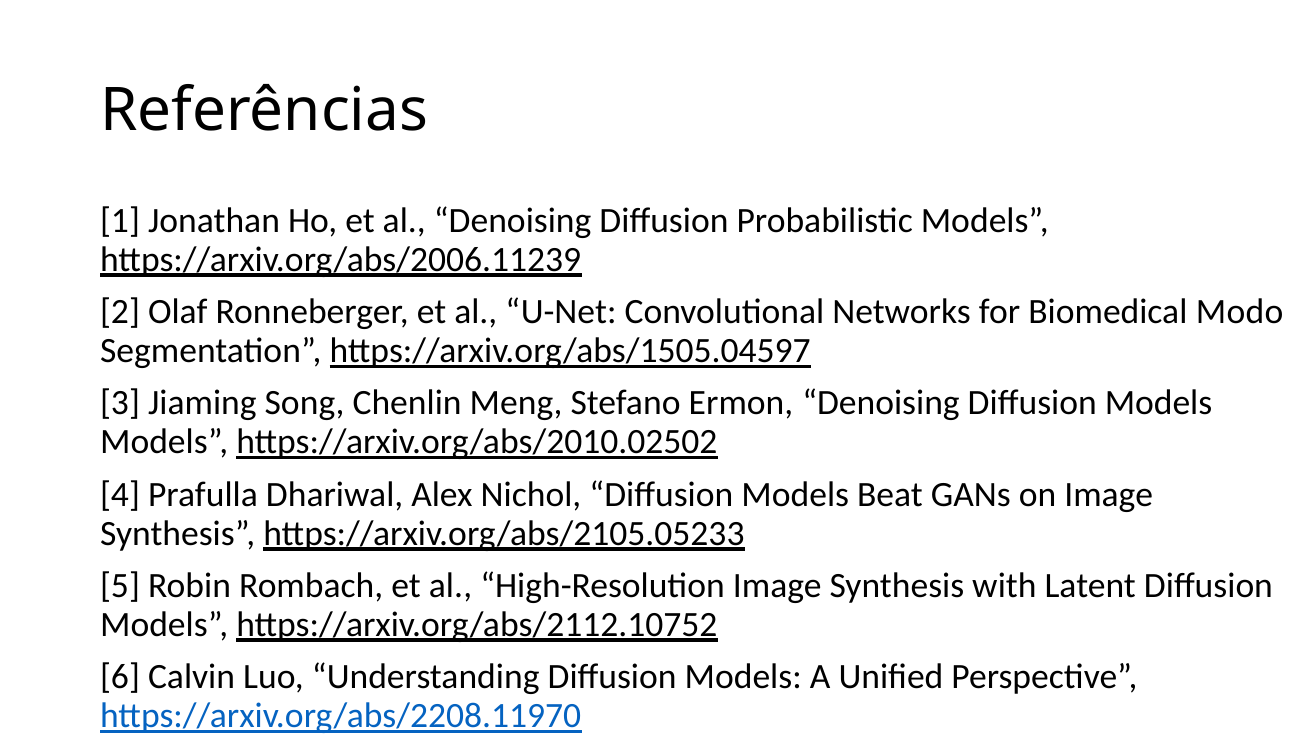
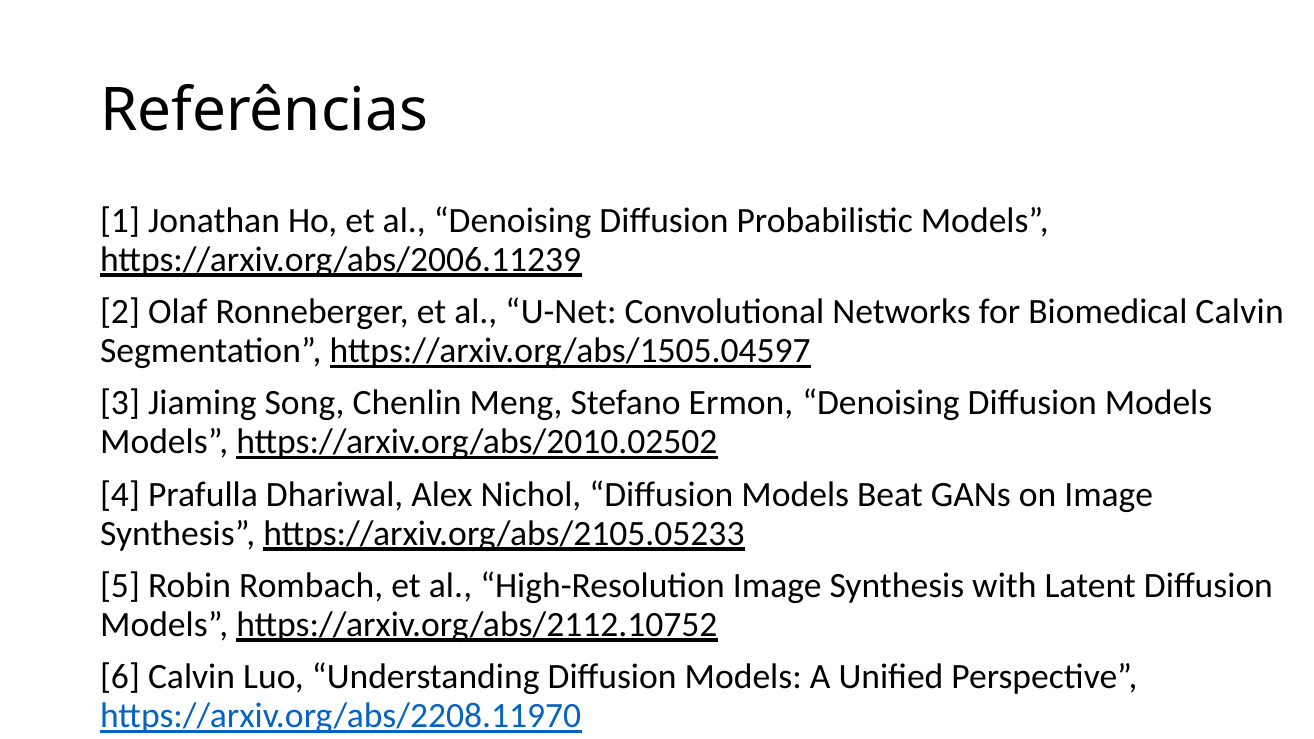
Biomedical Modo: Modo -> Calvin (1240, 312)
